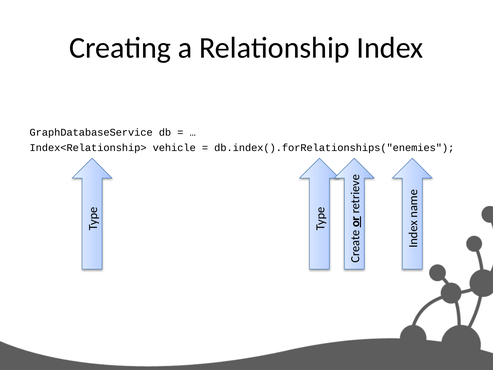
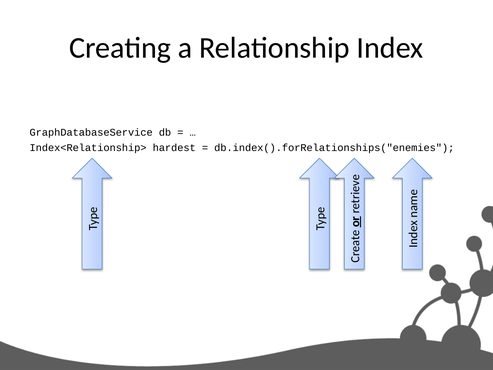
vehicle: vehicle -> hardest (174, 148)
